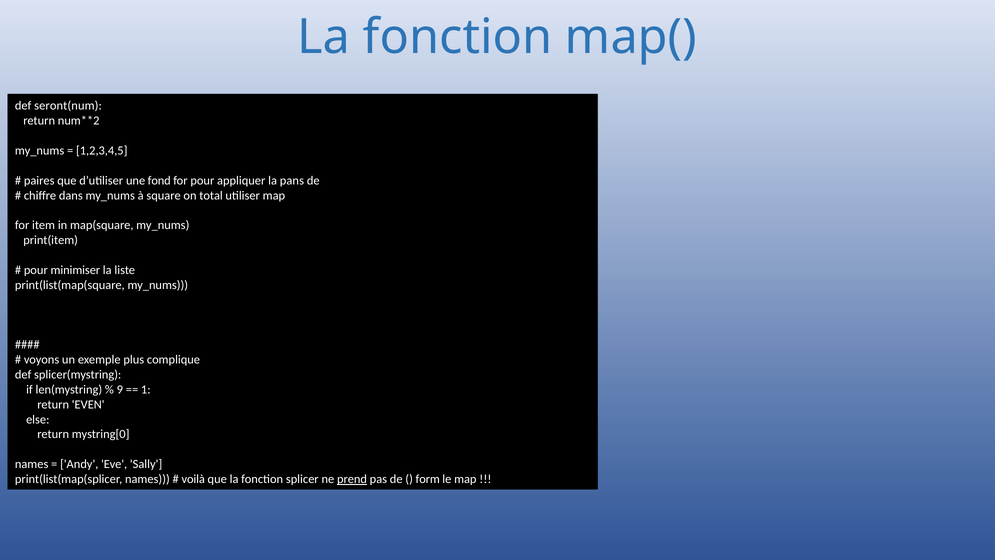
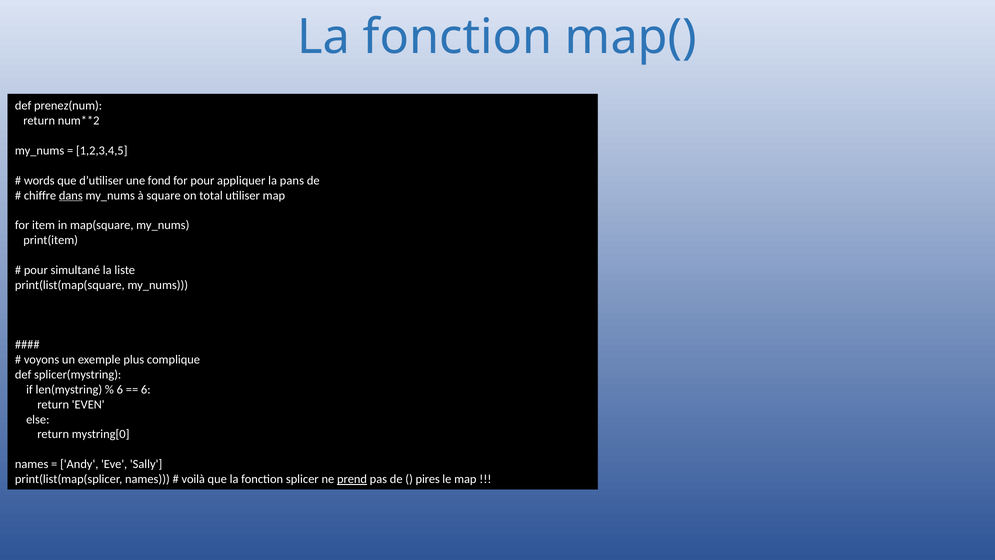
seront(num: seront(num -> prenez(num (68, 106)
paires: paires -> words (39, 180)
dans underline: none -> present (71, 195)
minimiser: minimiser -> simultané (75, 270)
9: 9 -> 6 (120, 389)
1: 1 -> 6 (146, 389)
form: form -> pires (428, 479)
